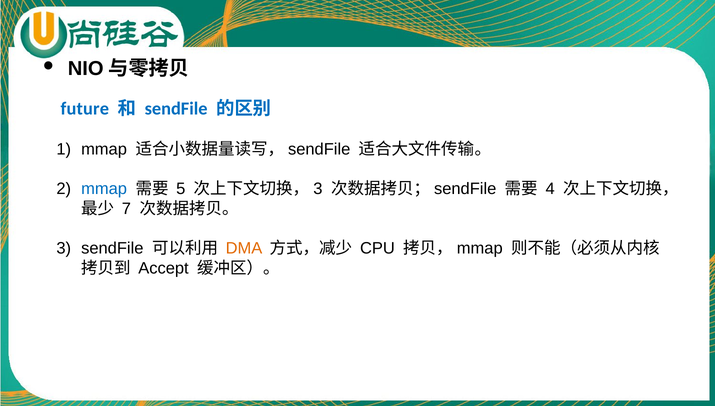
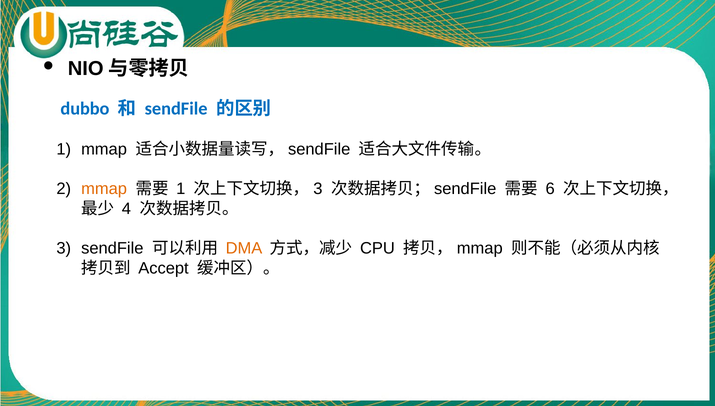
future: future -> dubbo (85, 109)
mmap colour: blue -> orange (104, 189)
5: 5 -> 1 (181, 189)
4: 4 -> 6 (550, 189)
7: 7 -> 4 (126, 209)
